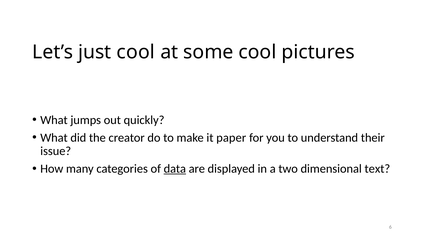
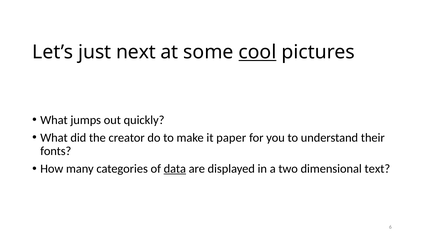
just cool: cool -> next (136, 52)
cool underline: none -> present (258, 52)
issue: issue -> fonts (56, 151)
